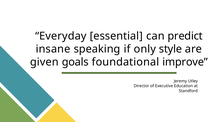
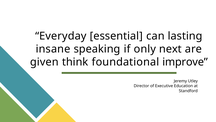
predict: predict -> lasting (185, 36)
style: style -> next (170, 49)
goals: goals -> think (75, 62)
